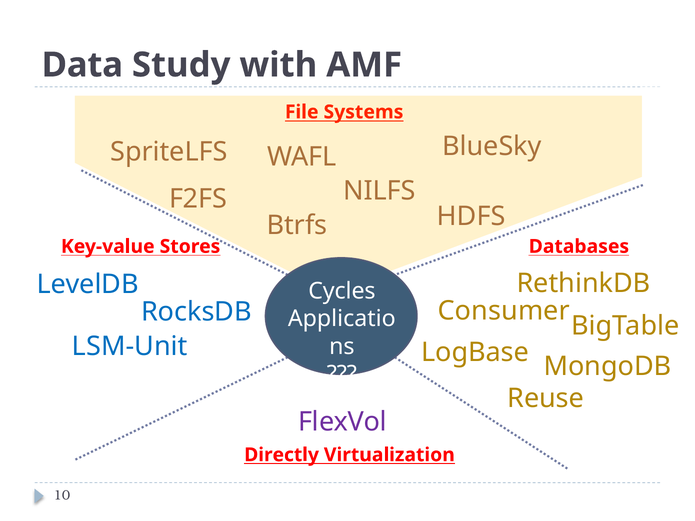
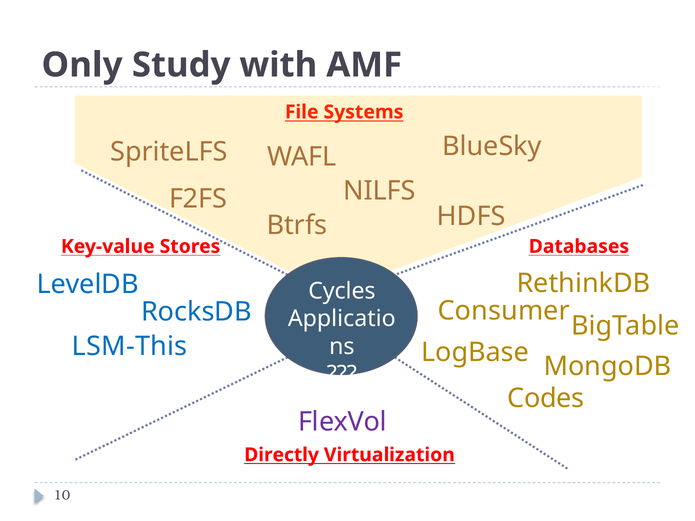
Data: Data -> Only (82, 65)
LSM-Unit: LSM-Unit -> LSM-This (130, 347)
Reuse: Reuse -> Codes (546, 399)
